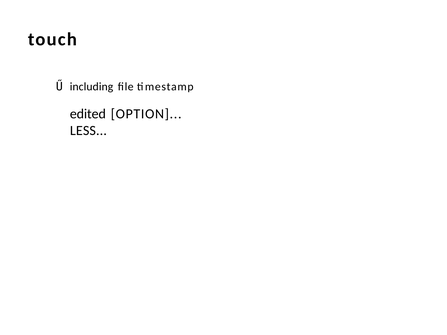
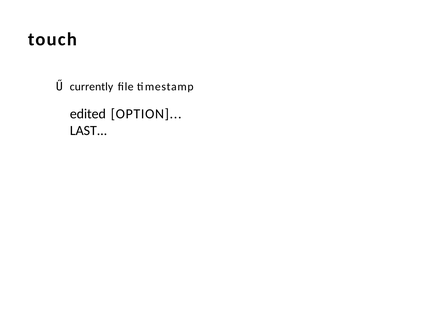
including: including -> currently (92, 87)
LESS: LESS -> LAST (89, 131)
